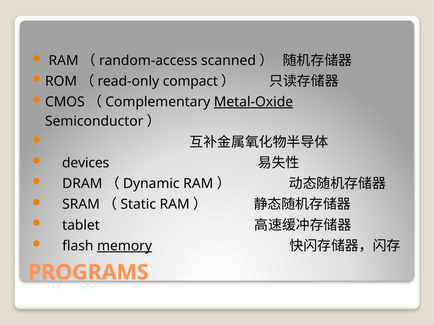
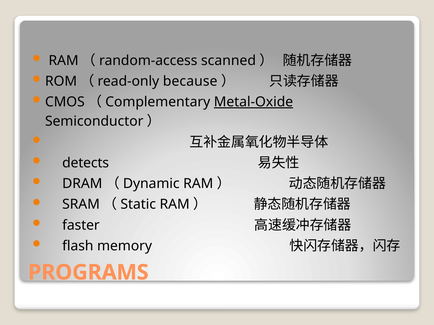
compact: compact -> because (190, 81)
devices: devices -> detects (86, 163)
tablet: tablet -> faster (81, 226)
memory underline: present -> none (125, 246)
